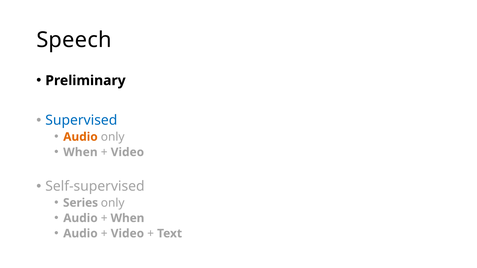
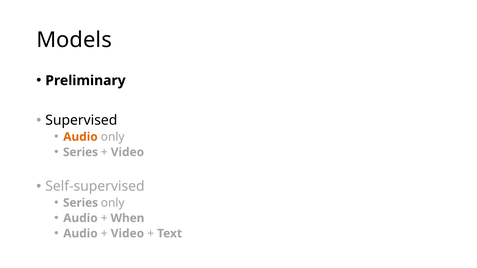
Speech: Speech -> Models (74, 40)
Supervised colour: blue -> black (81, 121)
When: When -> Series (81, 152)
